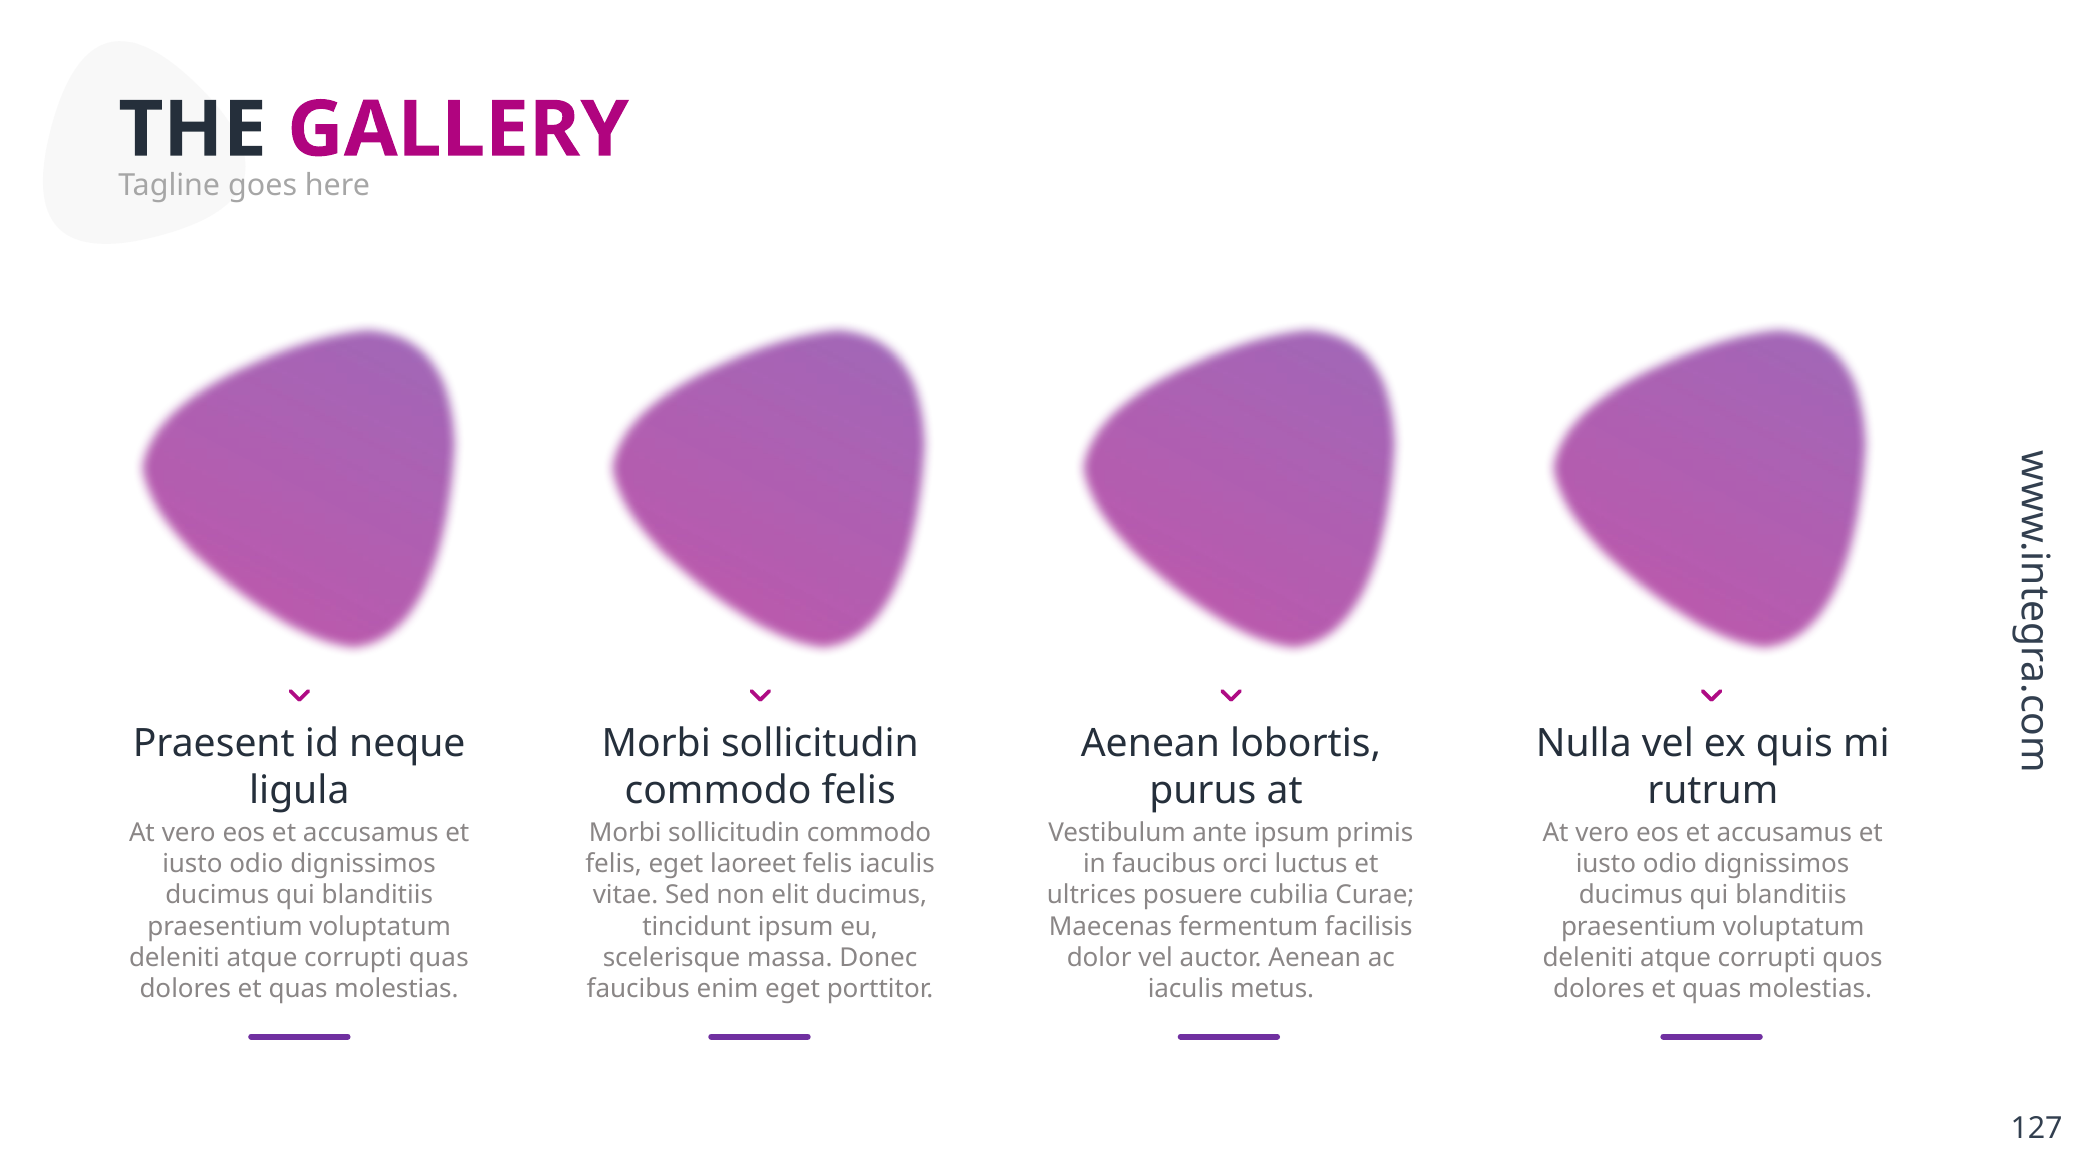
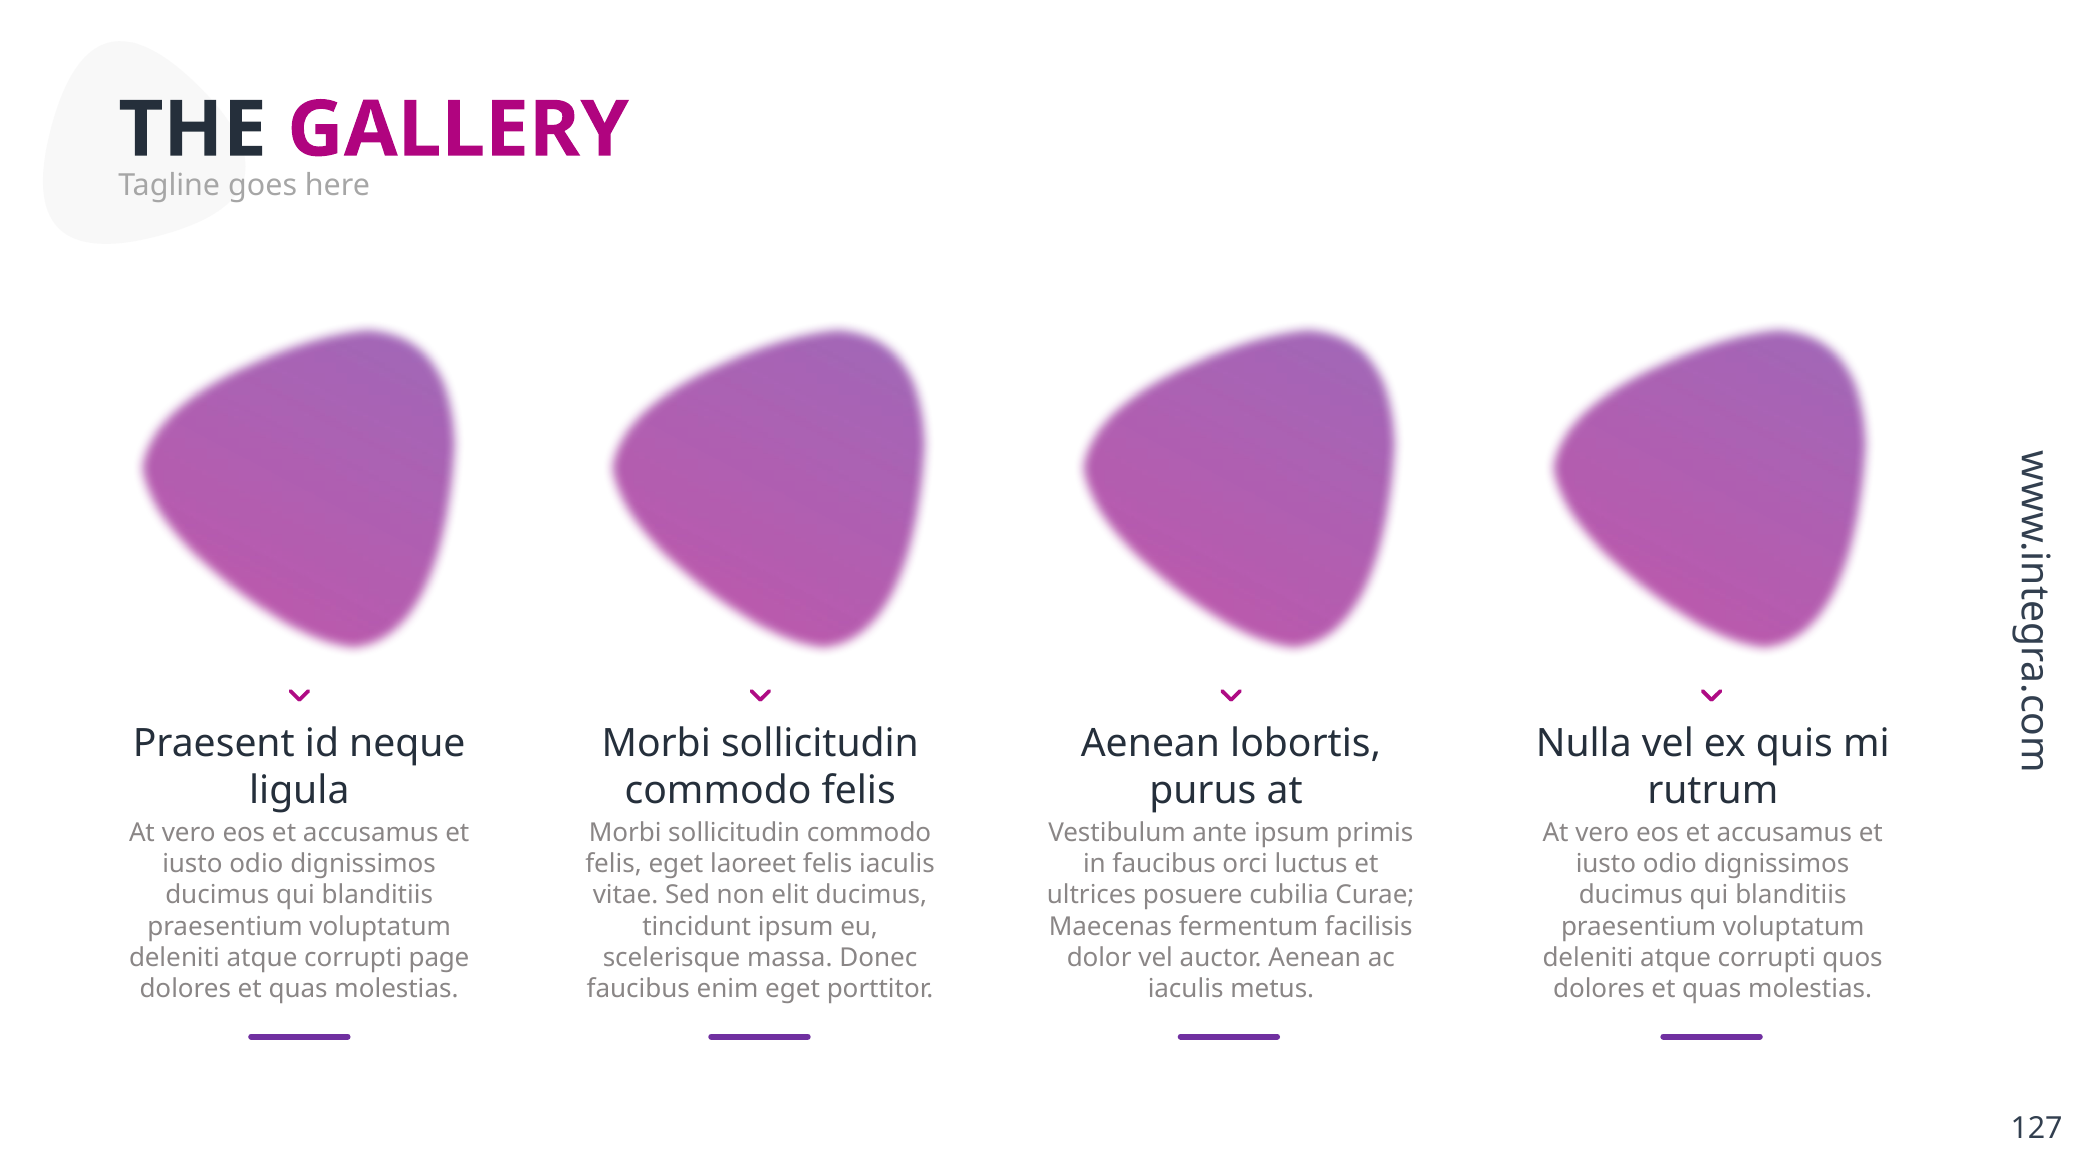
corrupti quas: quas -> page (439, 958)
